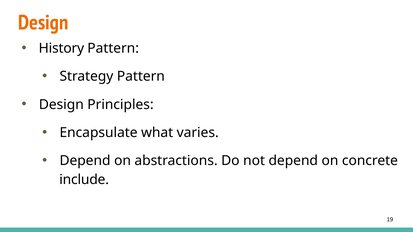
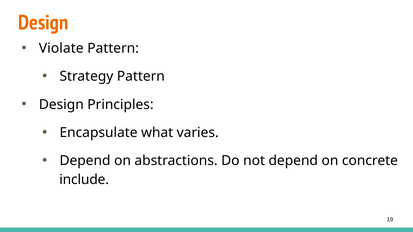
History: History -> Violate (61, 48)
